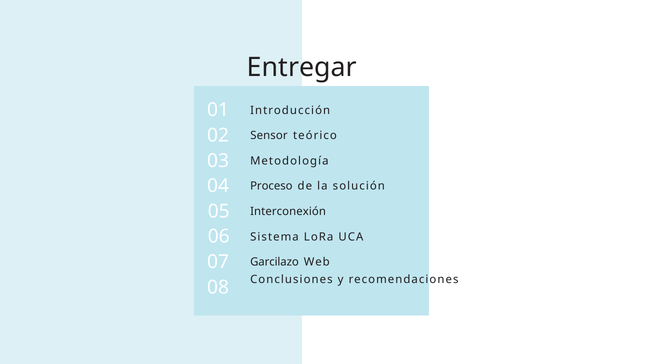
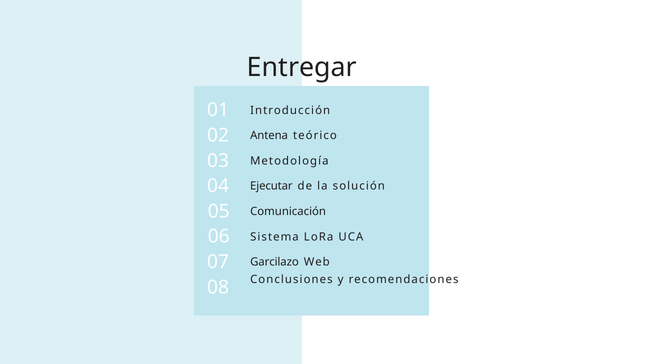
Sensor: Sensor -> Antena (269, 136)
Proceso: Proceso -> Ejecutar (271, 186)
Interconexión: Interconexión -> Comunicación (288, 211)
